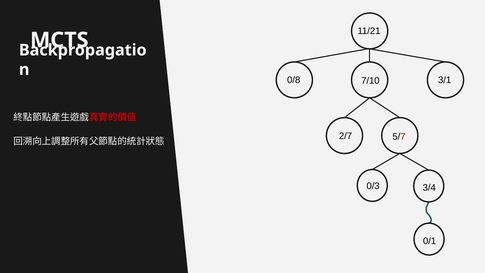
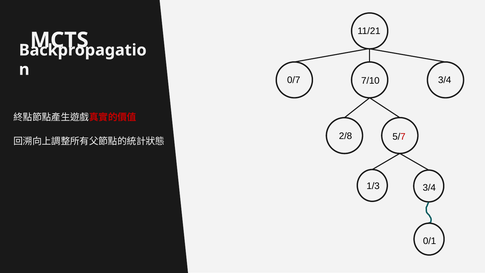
0/8: 0/8 -> 0/7 (294, 80)
7/10 3/1: 3/1 -> 3/4 (445, 80)
2/7: 2/7 -> 2/8 (345, 136)
0/3: 0/3 -> 1/3 (373, 186)
